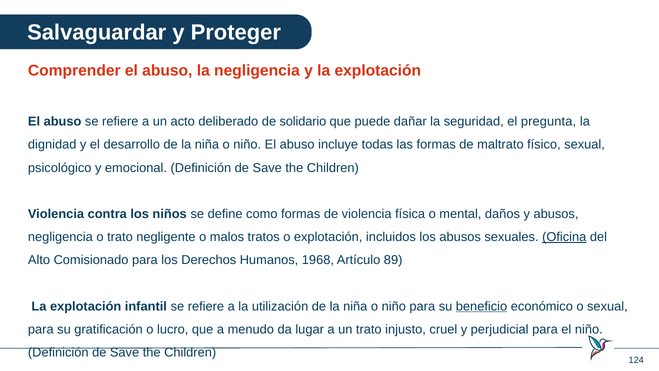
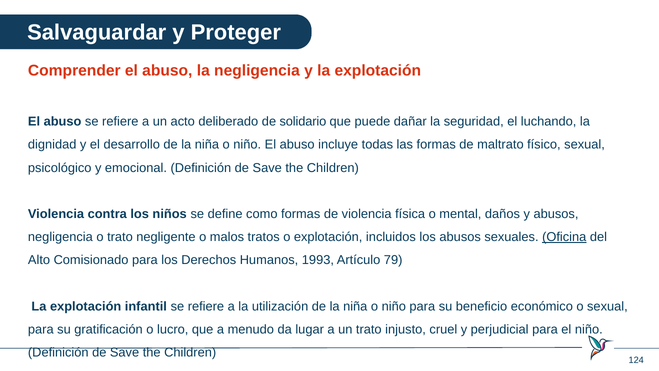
pregunta: pregunta -> luchando (549, 122)
1968: 1968 -> 1993 (318, 260)
89: 89 -> 79 (393, 260)
beneficio underline: present -> none (482, 306)
